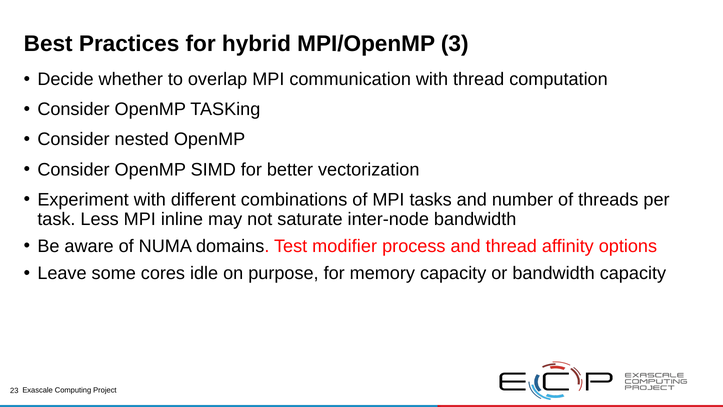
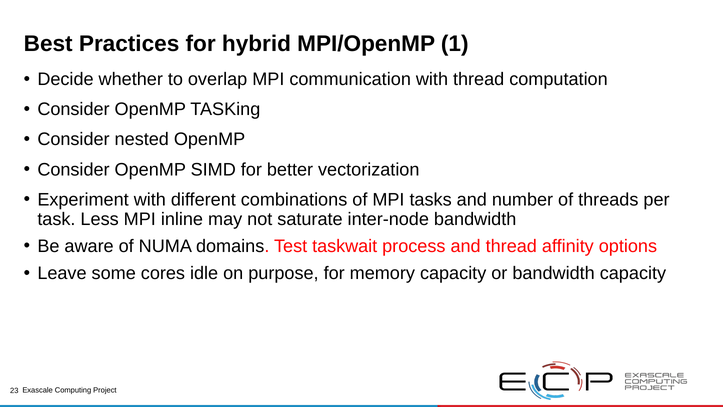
3: 3 -> 1 (455, 44)
modifier: modifier -> taskwait (345, 246)
